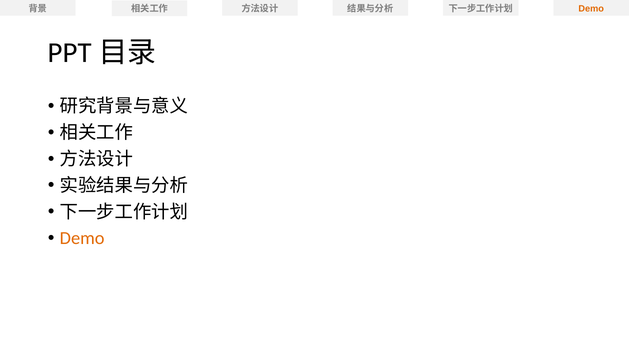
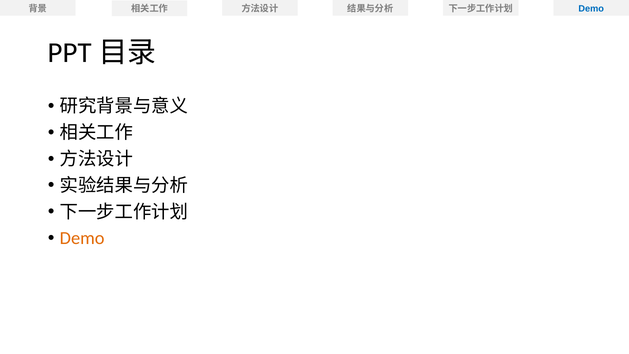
Demo colour: orange -> blue (591, 8)
